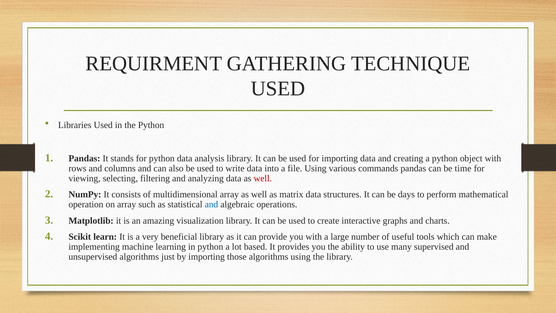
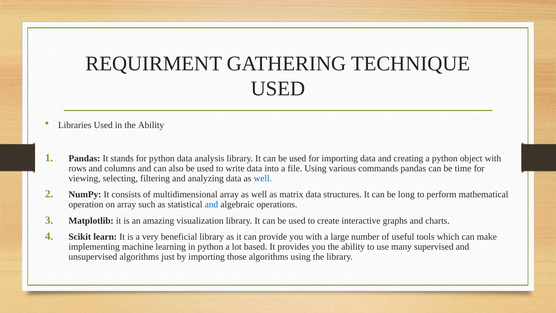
in the Python: Python -> Ability (151, 125)
well colour: red -> blue (263, 178)
days: days -> long (406, 194)
